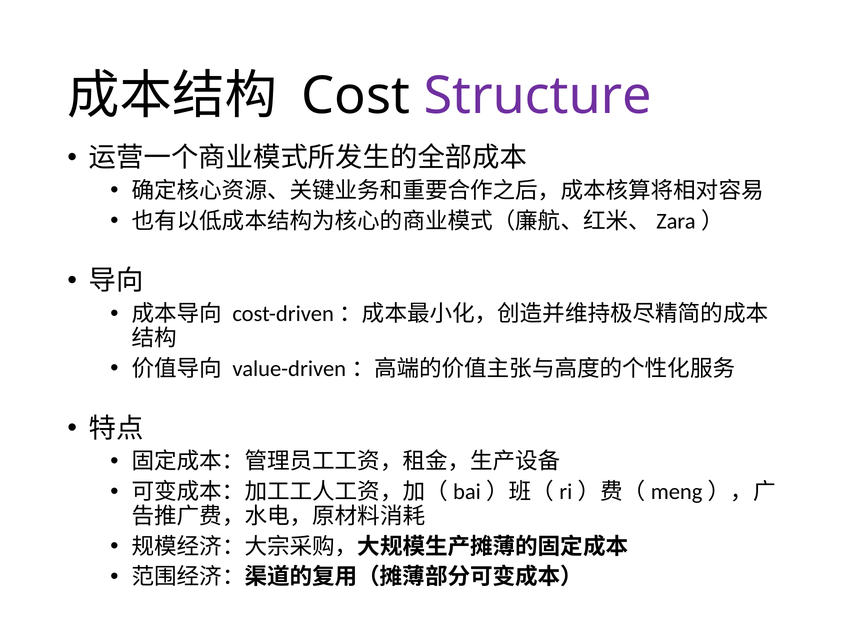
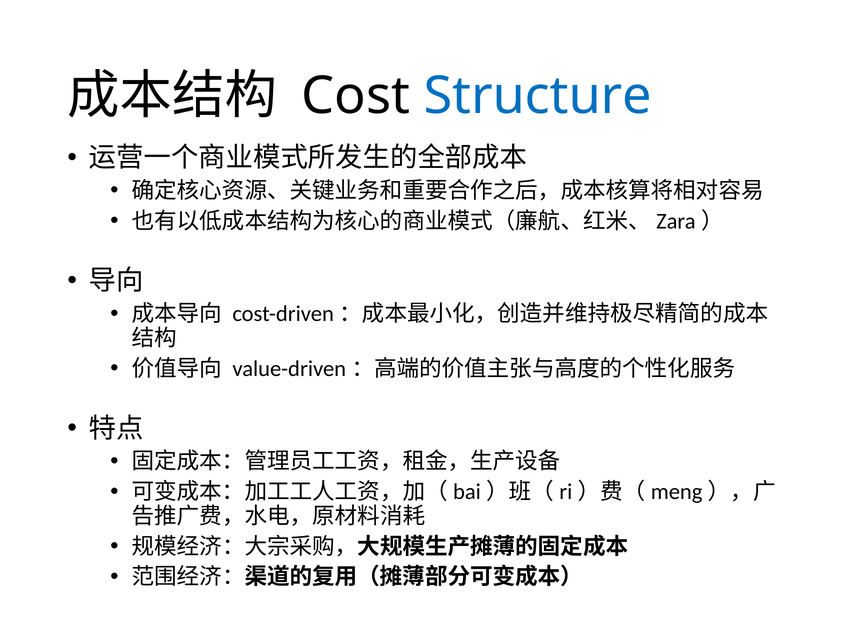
Structure colour: purple -> blue (538, 96)
